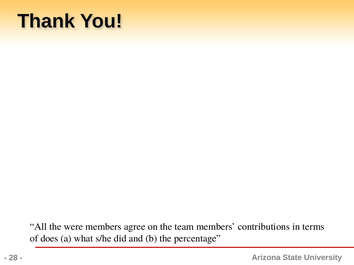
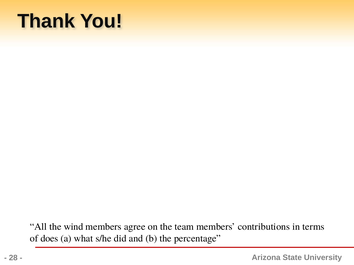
were: were -> wind (73, 227)
